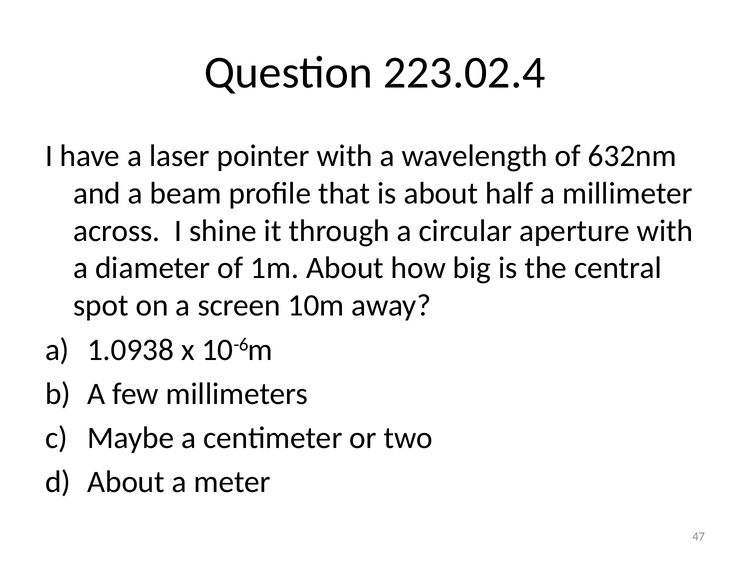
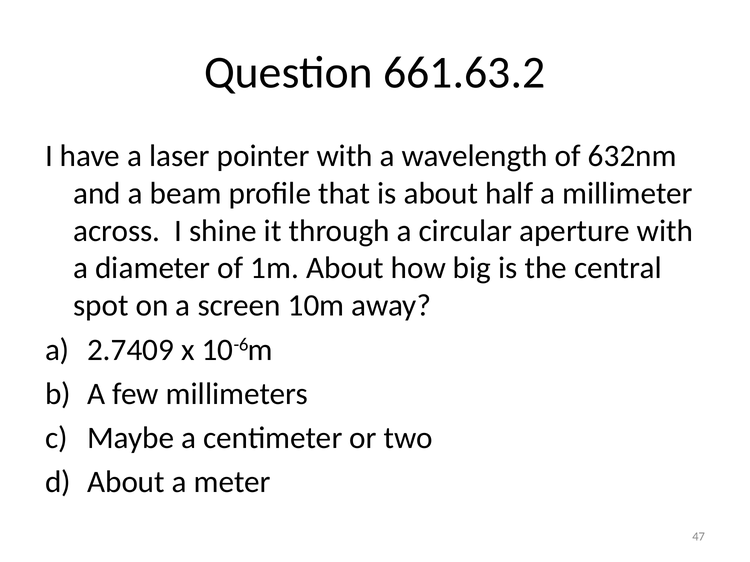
223.02.4: 223.02.4 -> 661.63.2 (464, 73)
1.0938: 1.0938 -> 2.7409 (131, 350)
